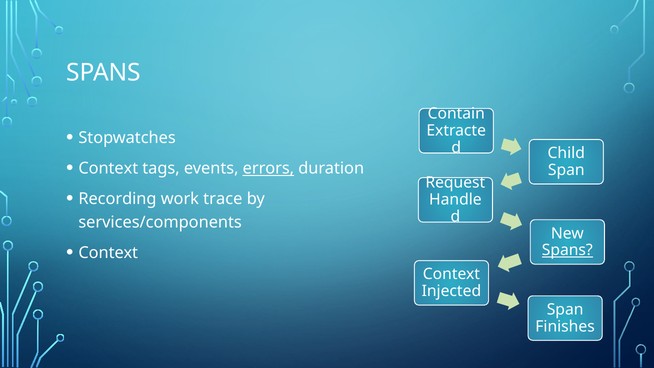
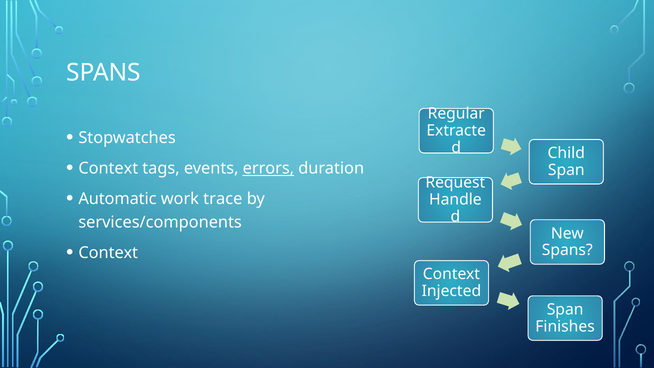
Contain: Contain -> Regular (456, 114)
Recording: Recording -> Automatic (117, 199)
Spans underline: present -> none (567, 250)
